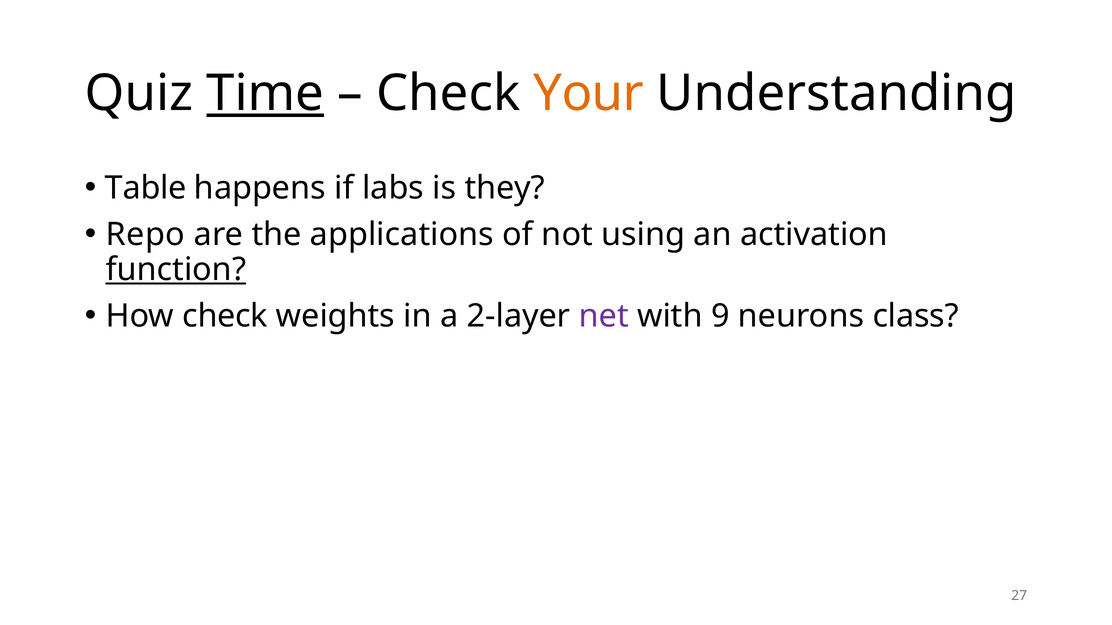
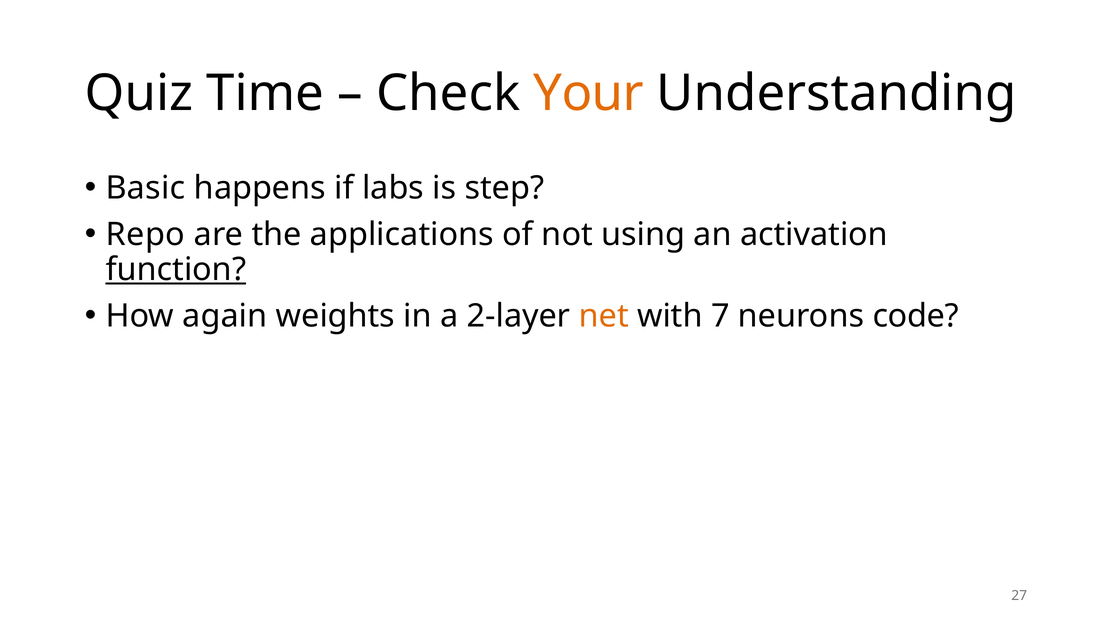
Time underline: present -> none (265, 93)
Table: Table -> Basic (145, 188)
they: they -> step (504, 188)
How check: check -> again (225, 316)
net colour: purple -> orange (604, 316)
9: 9 -> 7 (720, 316)
class: class -> code (916, 316)
